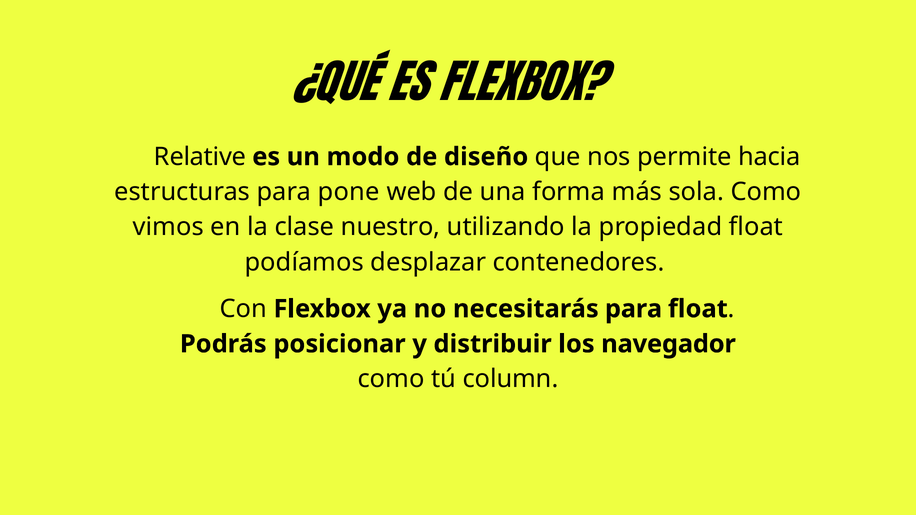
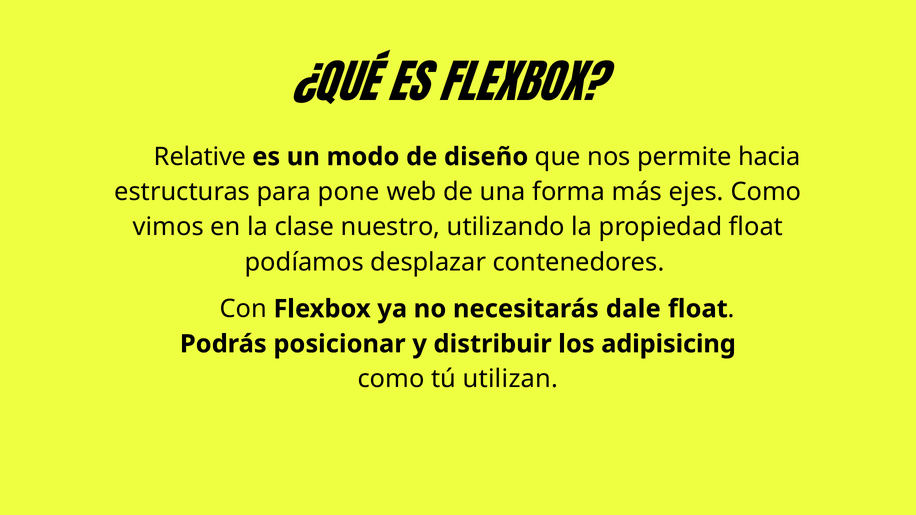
sola: sola -> ejes (696, 192)
necesitarás para: para -> dale (633, 309)
navegador: navegador -> adipisicing (669, 344)
column: column -> utilizan (510, 379)
